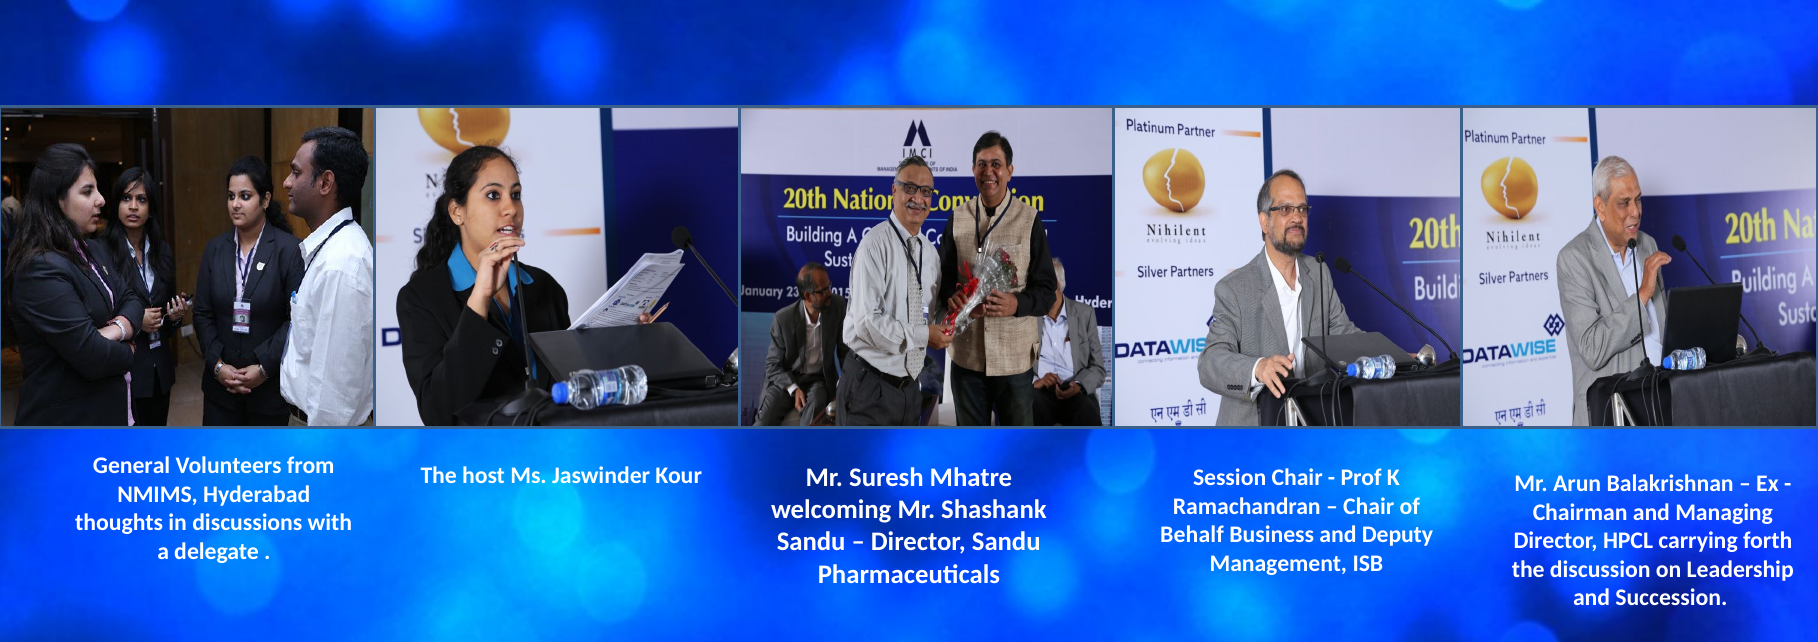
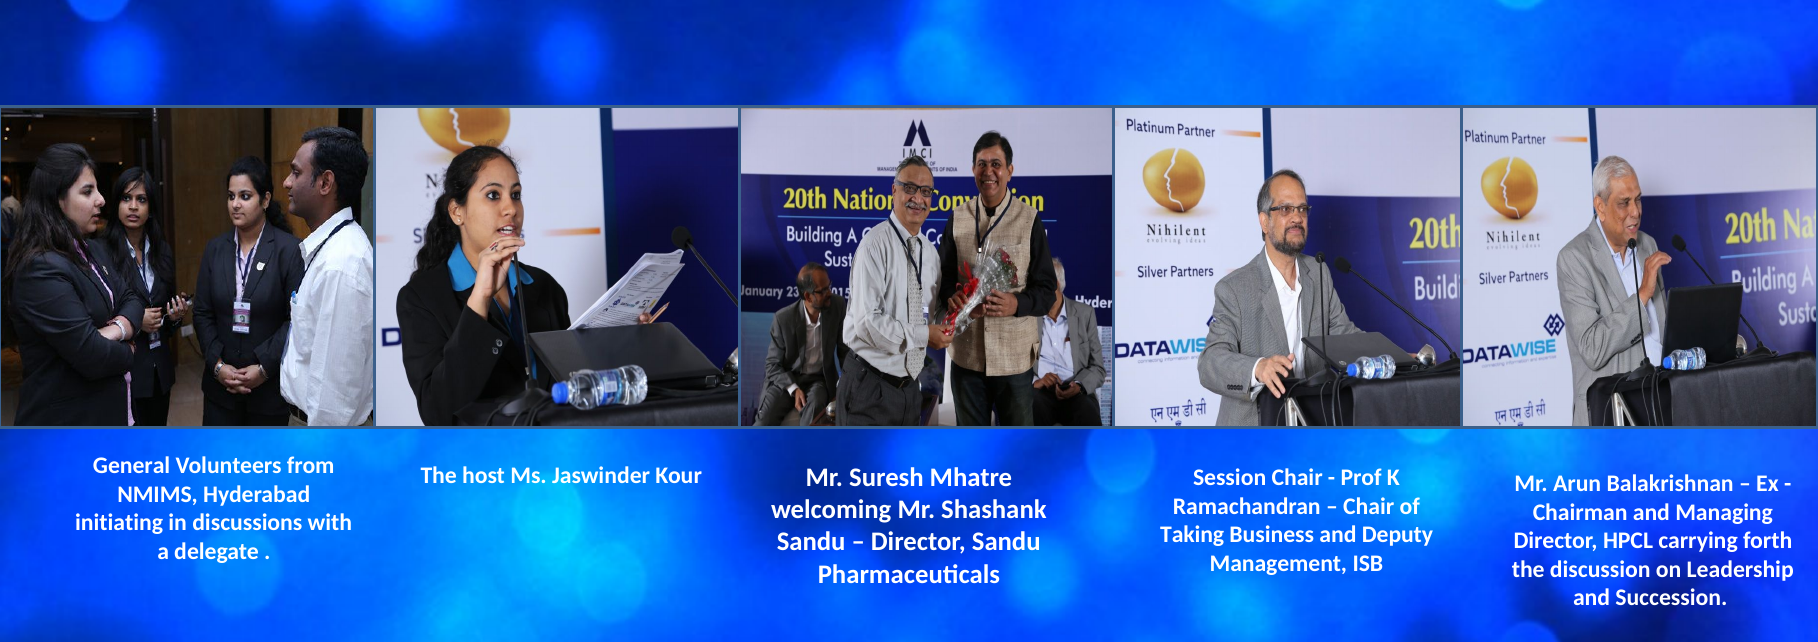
thoughts: thoughts -> initiating (119, 522)
Behalf: Behalf -> Taking (1192, 534)
